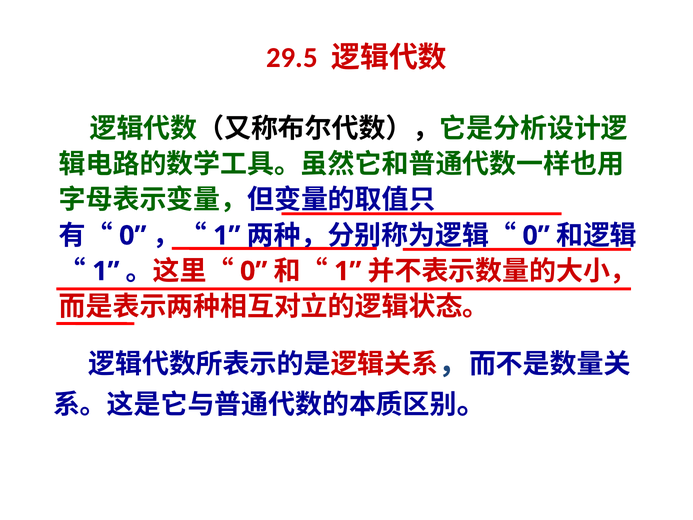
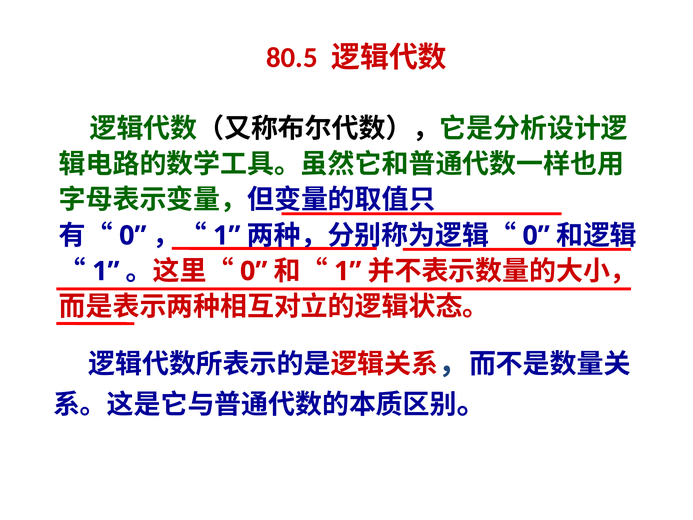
29.5: 29.5 -> 80.5 (292, 57)
